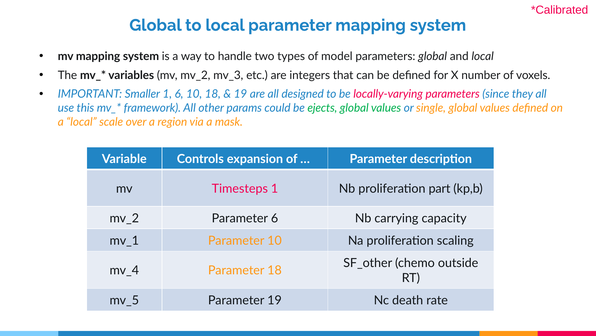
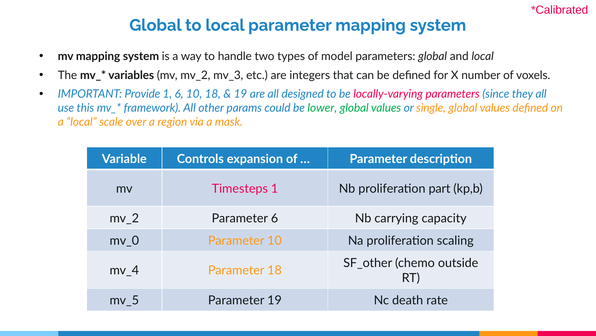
Smaller: Smaller -> Provide (142, 94)
ejects: ejects -> lower (322, 108)
mv_1: mv_1 -> mv_0 (124, 240)
